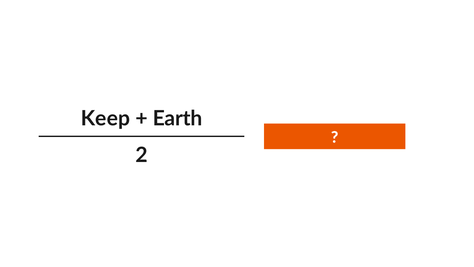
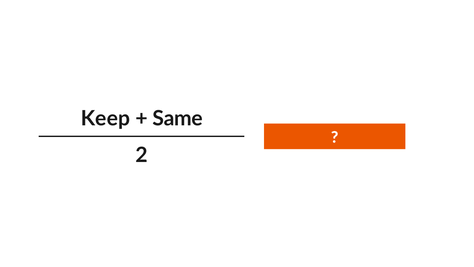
Earth: Earth -> Same (178, 119)
